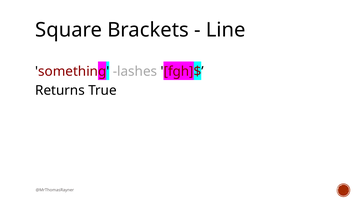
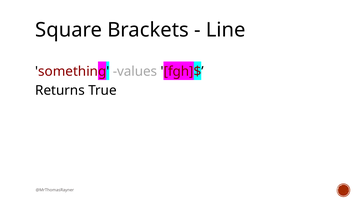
lashes: lashes -> values (135, 72)
